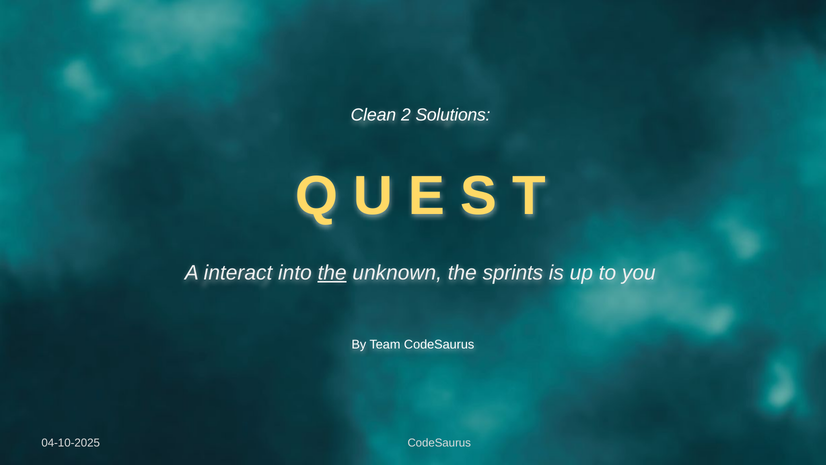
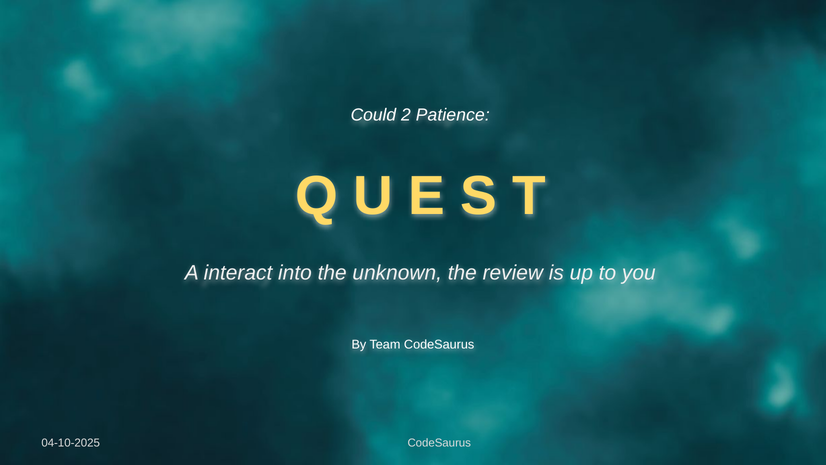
Clean: Clean -> Could (373, 115)
Solutions: Solutions -> Patience (453, 115)
the underline: present -> none (332, 272)
sprints: sprints -> review (513, 272)
